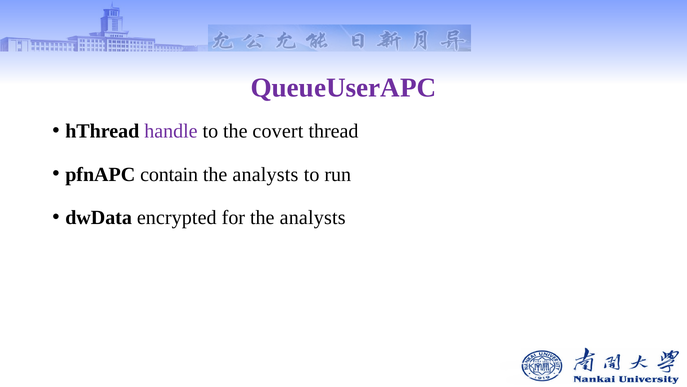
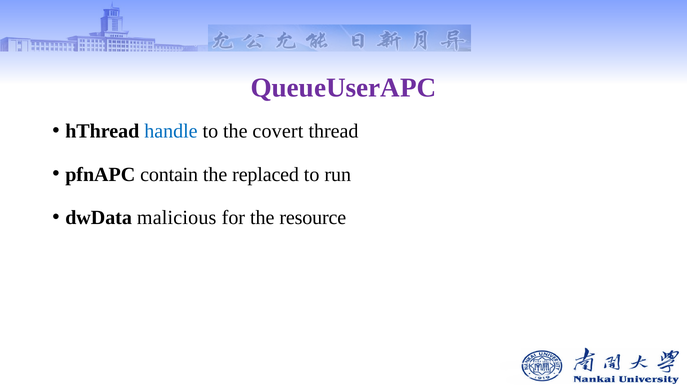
handle colour: purple -> blue (171, 131)
analysts: analysts -> replaced (266, 174)
encrypted: encrypted -> malicious (177, 217)
for the analysts: analysts -> resource (313, 217)
